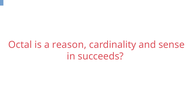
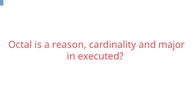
sense: sense -> major (172, 45)
succeeds: succeeds -> executed (101, 56)
